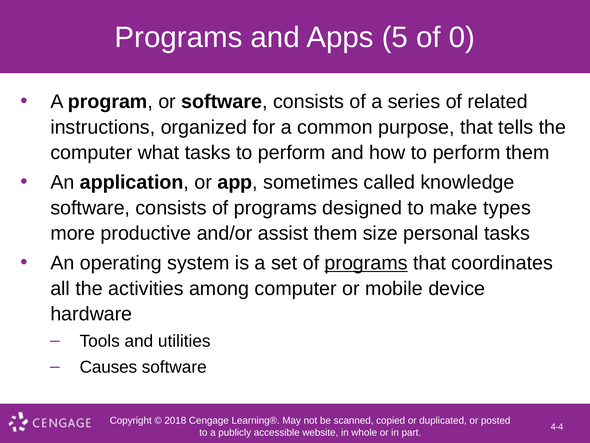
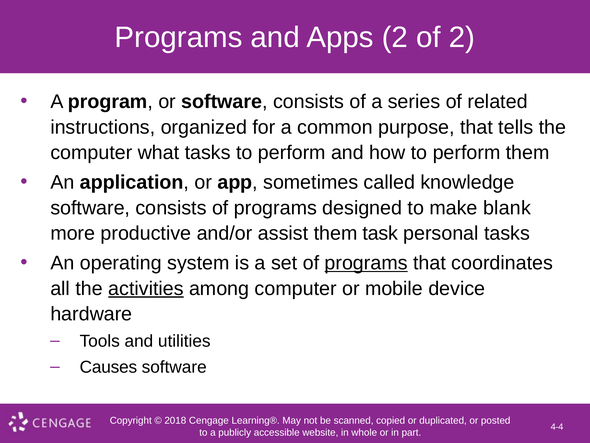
Apps 5: 5 -> 2 (395, 37)
of 0: 0 -> 2 (462, 37)
types: types -> blank (507, 208)
size: size -> task (380, 233)
activities underline: none -> present (146, 288)
